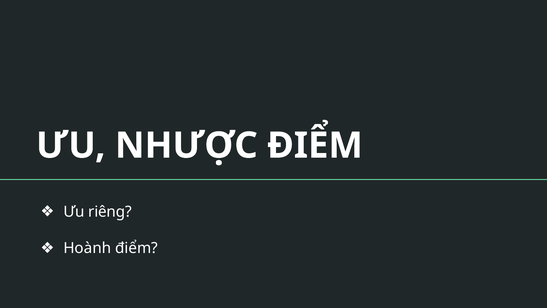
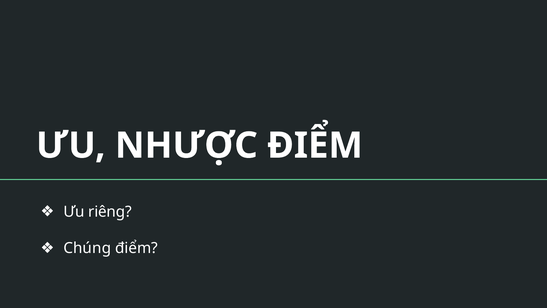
Hoành: Hoành -> Chúng (87, 248)
